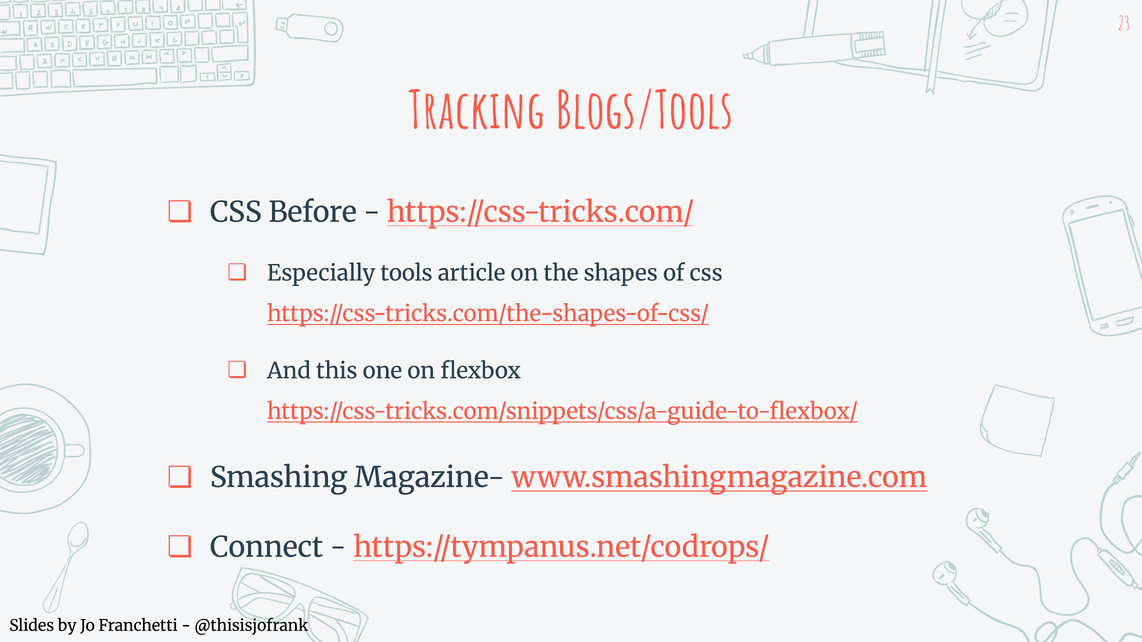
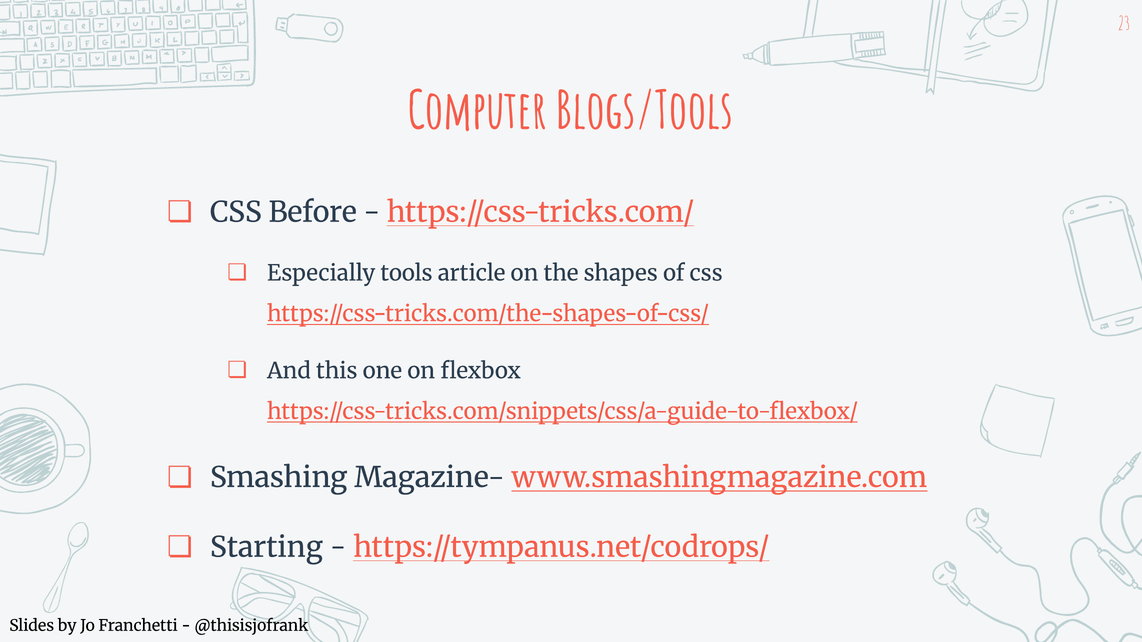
Tracking: Tracking -> Computer (477, 111)
Connect: Connect -> Starting (266, 548)
